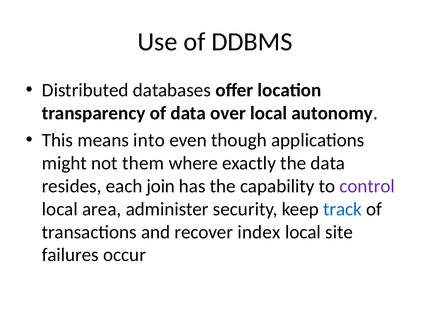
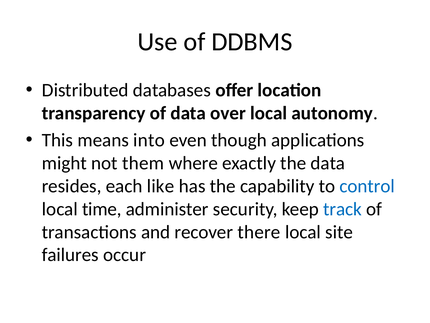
join: join -> like (161, 186)
control colour: purple -> blue (367, 186)
area: area -> time (102, 209)
index: index -> there (259, 232)
